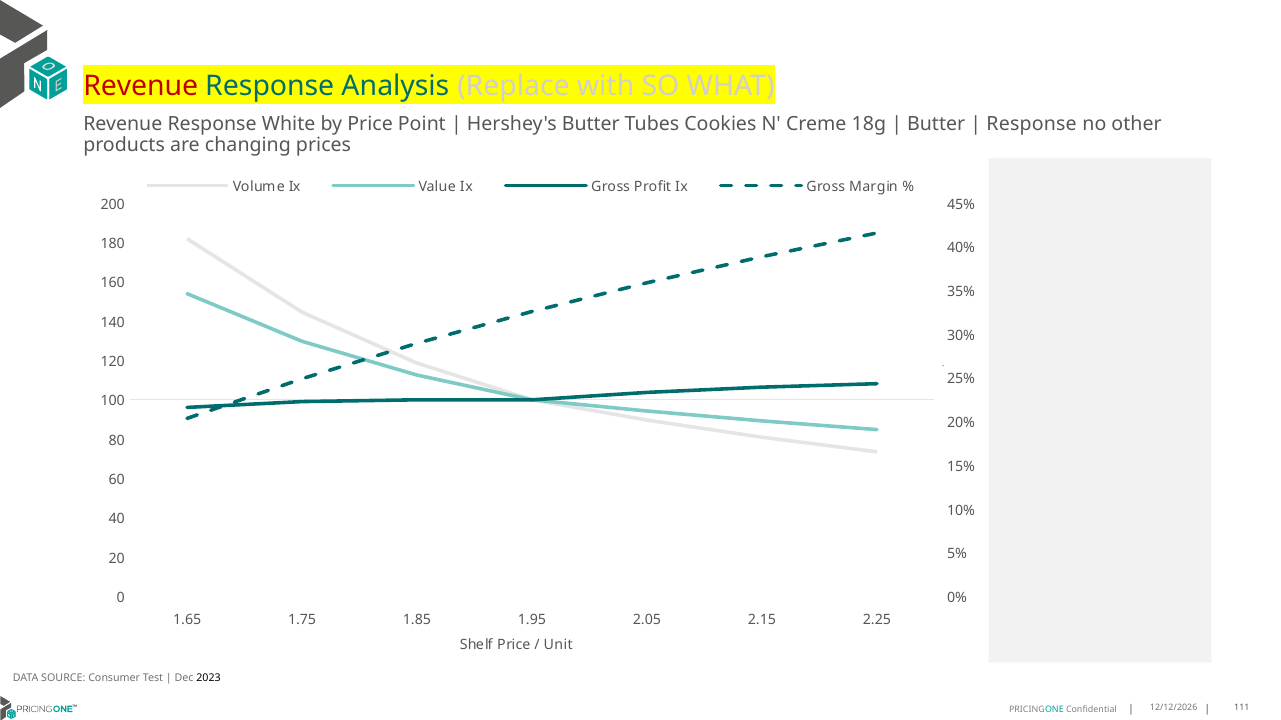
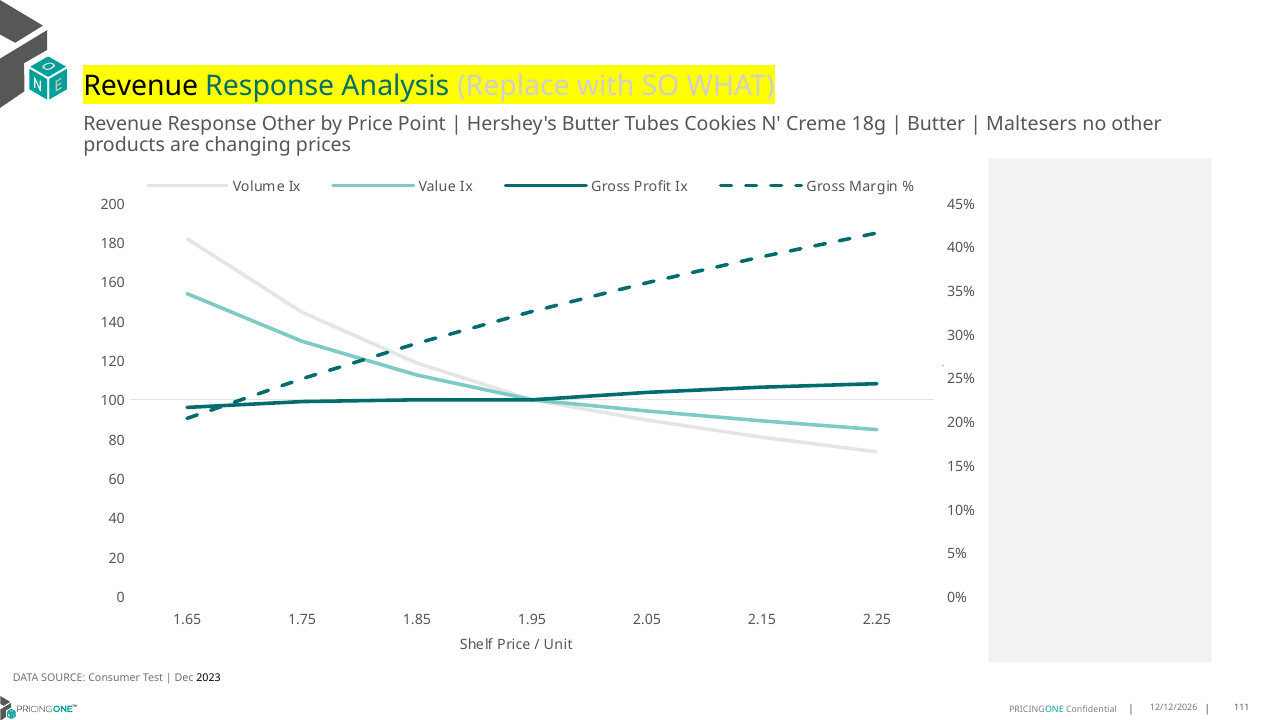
Revenue colour: red -> black (141, 86)
Response White: White -> Other (289, 124)
Response: Response -> Maltesers (1032, 124)
